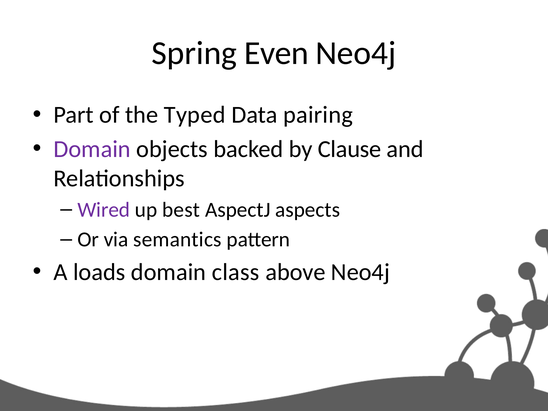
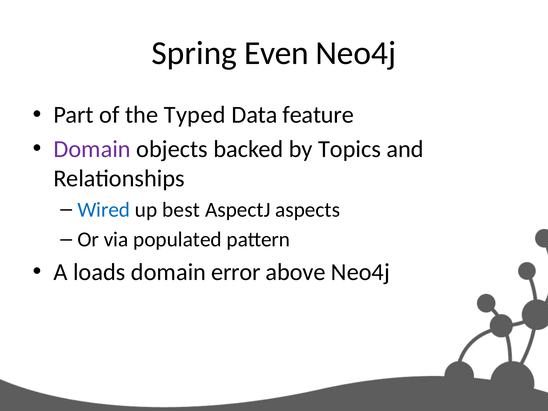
pairing: pairing -> feature (318, 115)
Clause: Clause -> Topics (350, 149)
Wired colour: purple -> blue (104, 210)
semantics: semantics -> populated (177, 240)
class: class -> error (236, 272)
